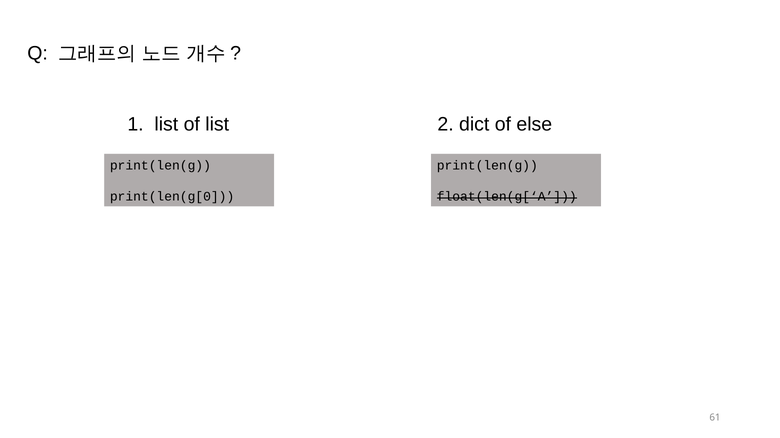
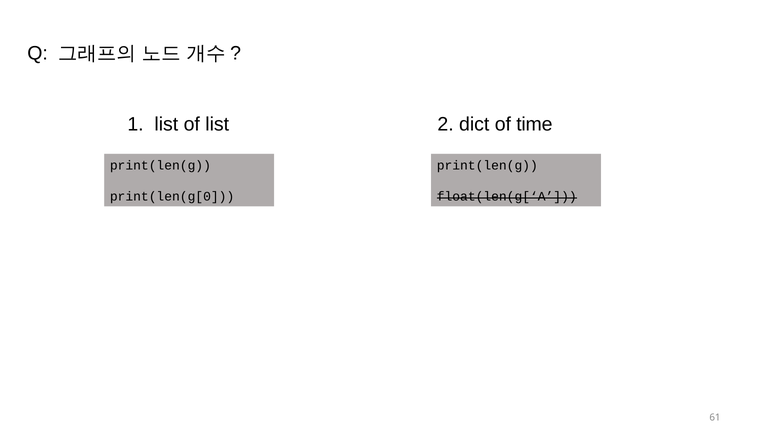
else: else -> time (534, 124)
